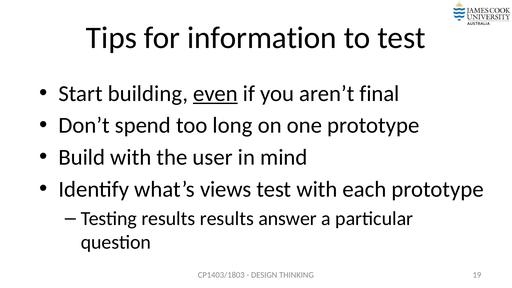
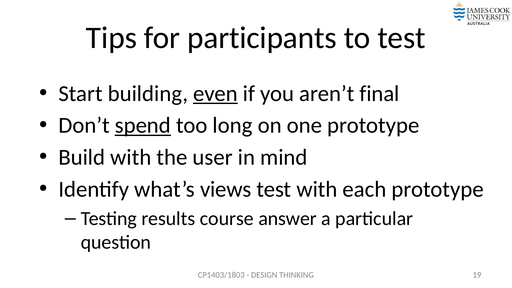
information: information -> participants (262, 38)
spend underline: none -> present (143, 125)
results results: results -> course (227, 219)
